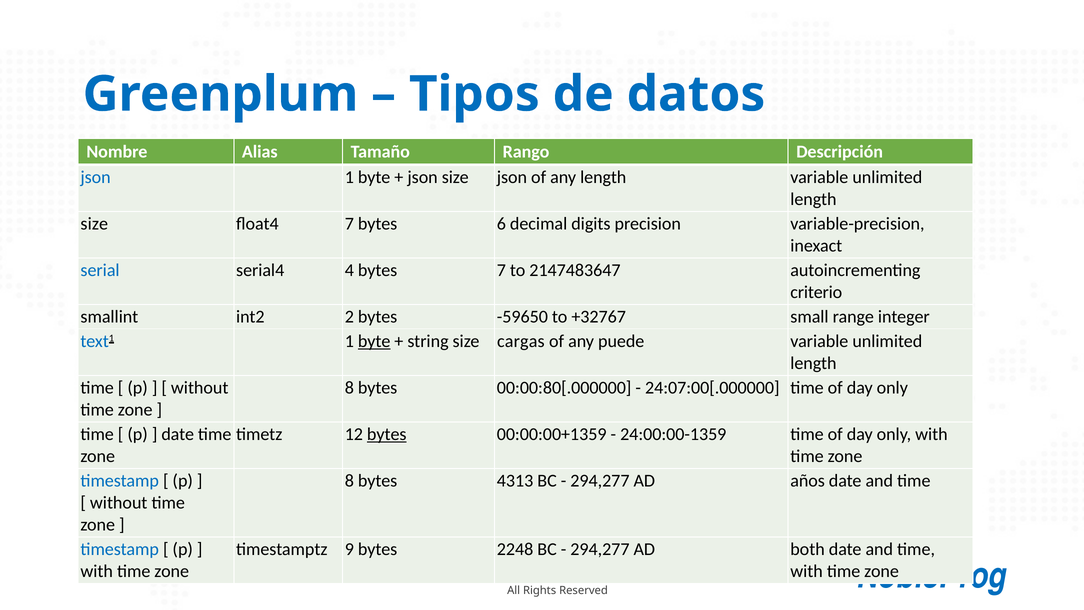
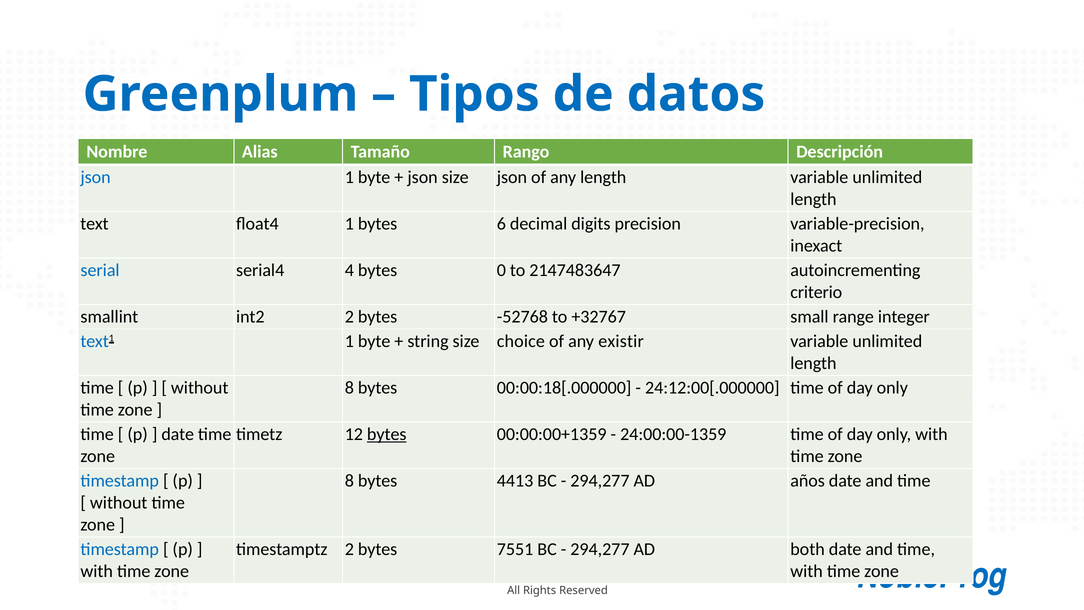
size: size -> text (94, 224)
float4 7: 7 -> 1 (349, 224)
bytes 7: 7 -> 0 (501, 270)
-59650: -59650 -> -52768 (522, 317)
byte underline: present -> none (374, 341)
cargas: cargas -> choice (521, 341)
puede: puede -> existir (621, 341)
00:00:80[.000000: 00:00:80[.000000 -> 00:00:18[.000000 (564, 388)
24:07:00[.000000: 24:07:00[.000000 -> 24:12:00[.000000 (712, 388)
4313: 4313 -> 4413 (515, 481)
timestamptz 9: 9 -> 2 (349, 549)
2248: 2248 -> 7551 (515, 549)
